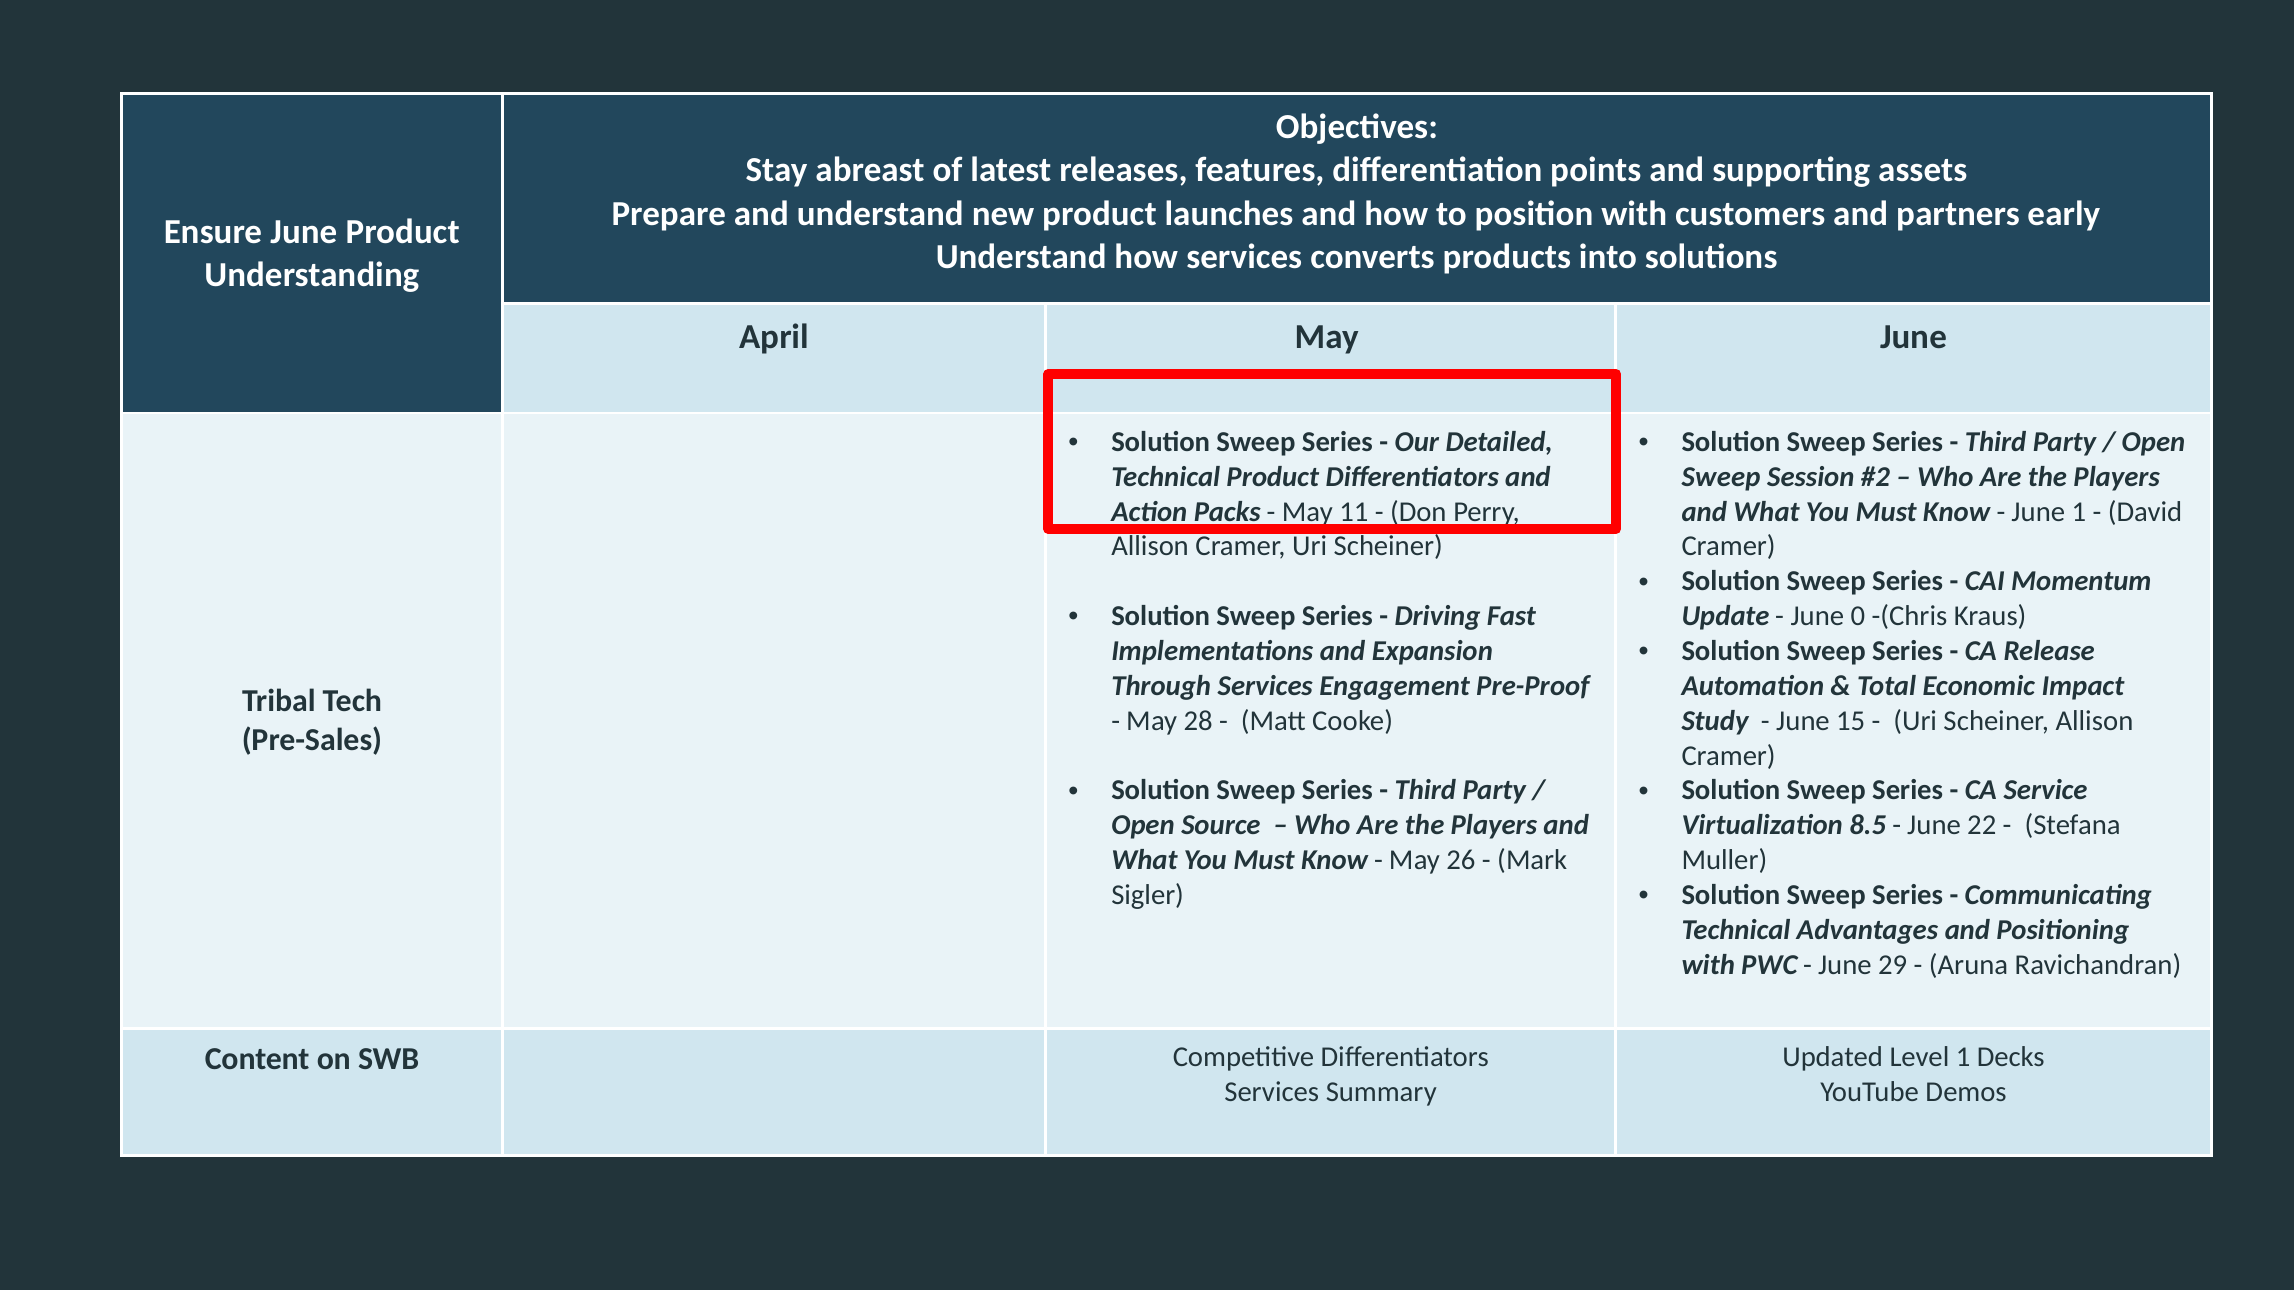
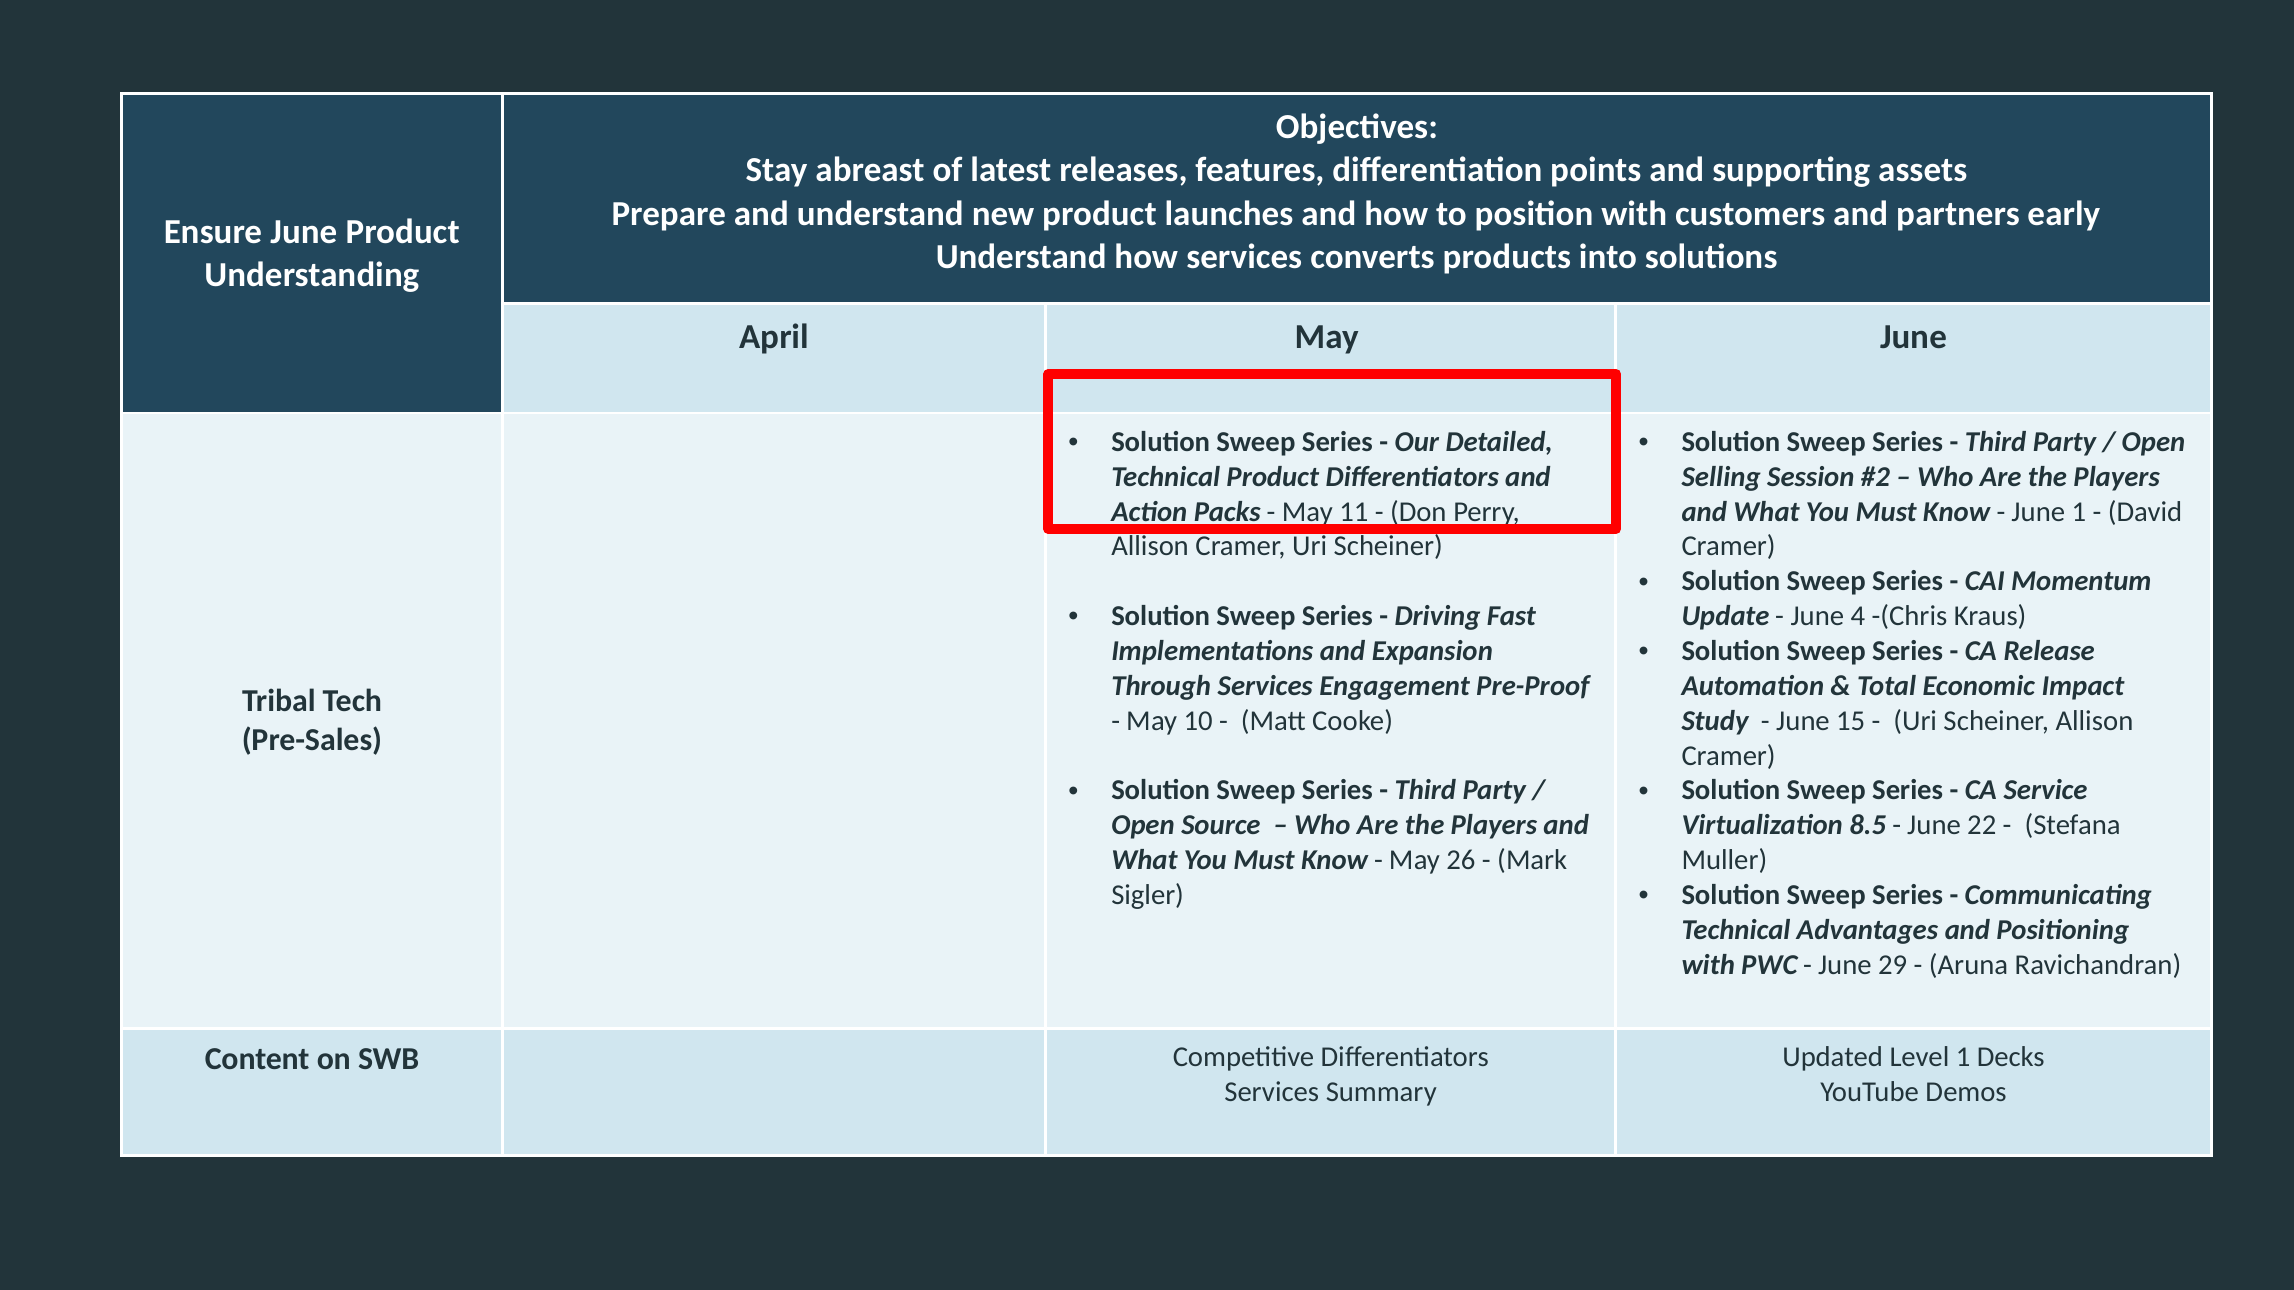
Sweep: Sweep -> Selling (1721, 477)
0: 0 -> 4 (1858, 616)
28: 28 -> 10 (1198, 721)
